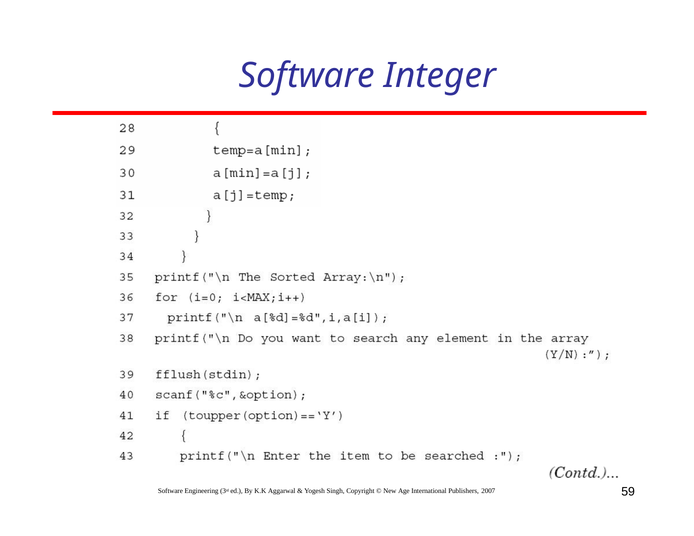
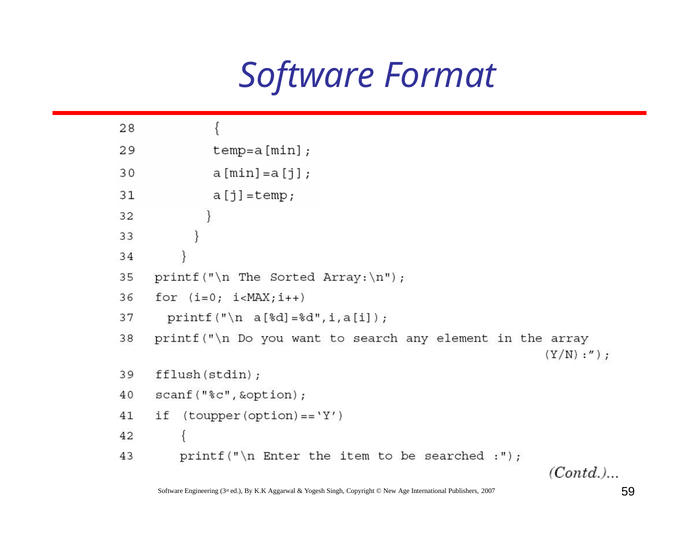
Integer: Integer -> Format (440, 76)
